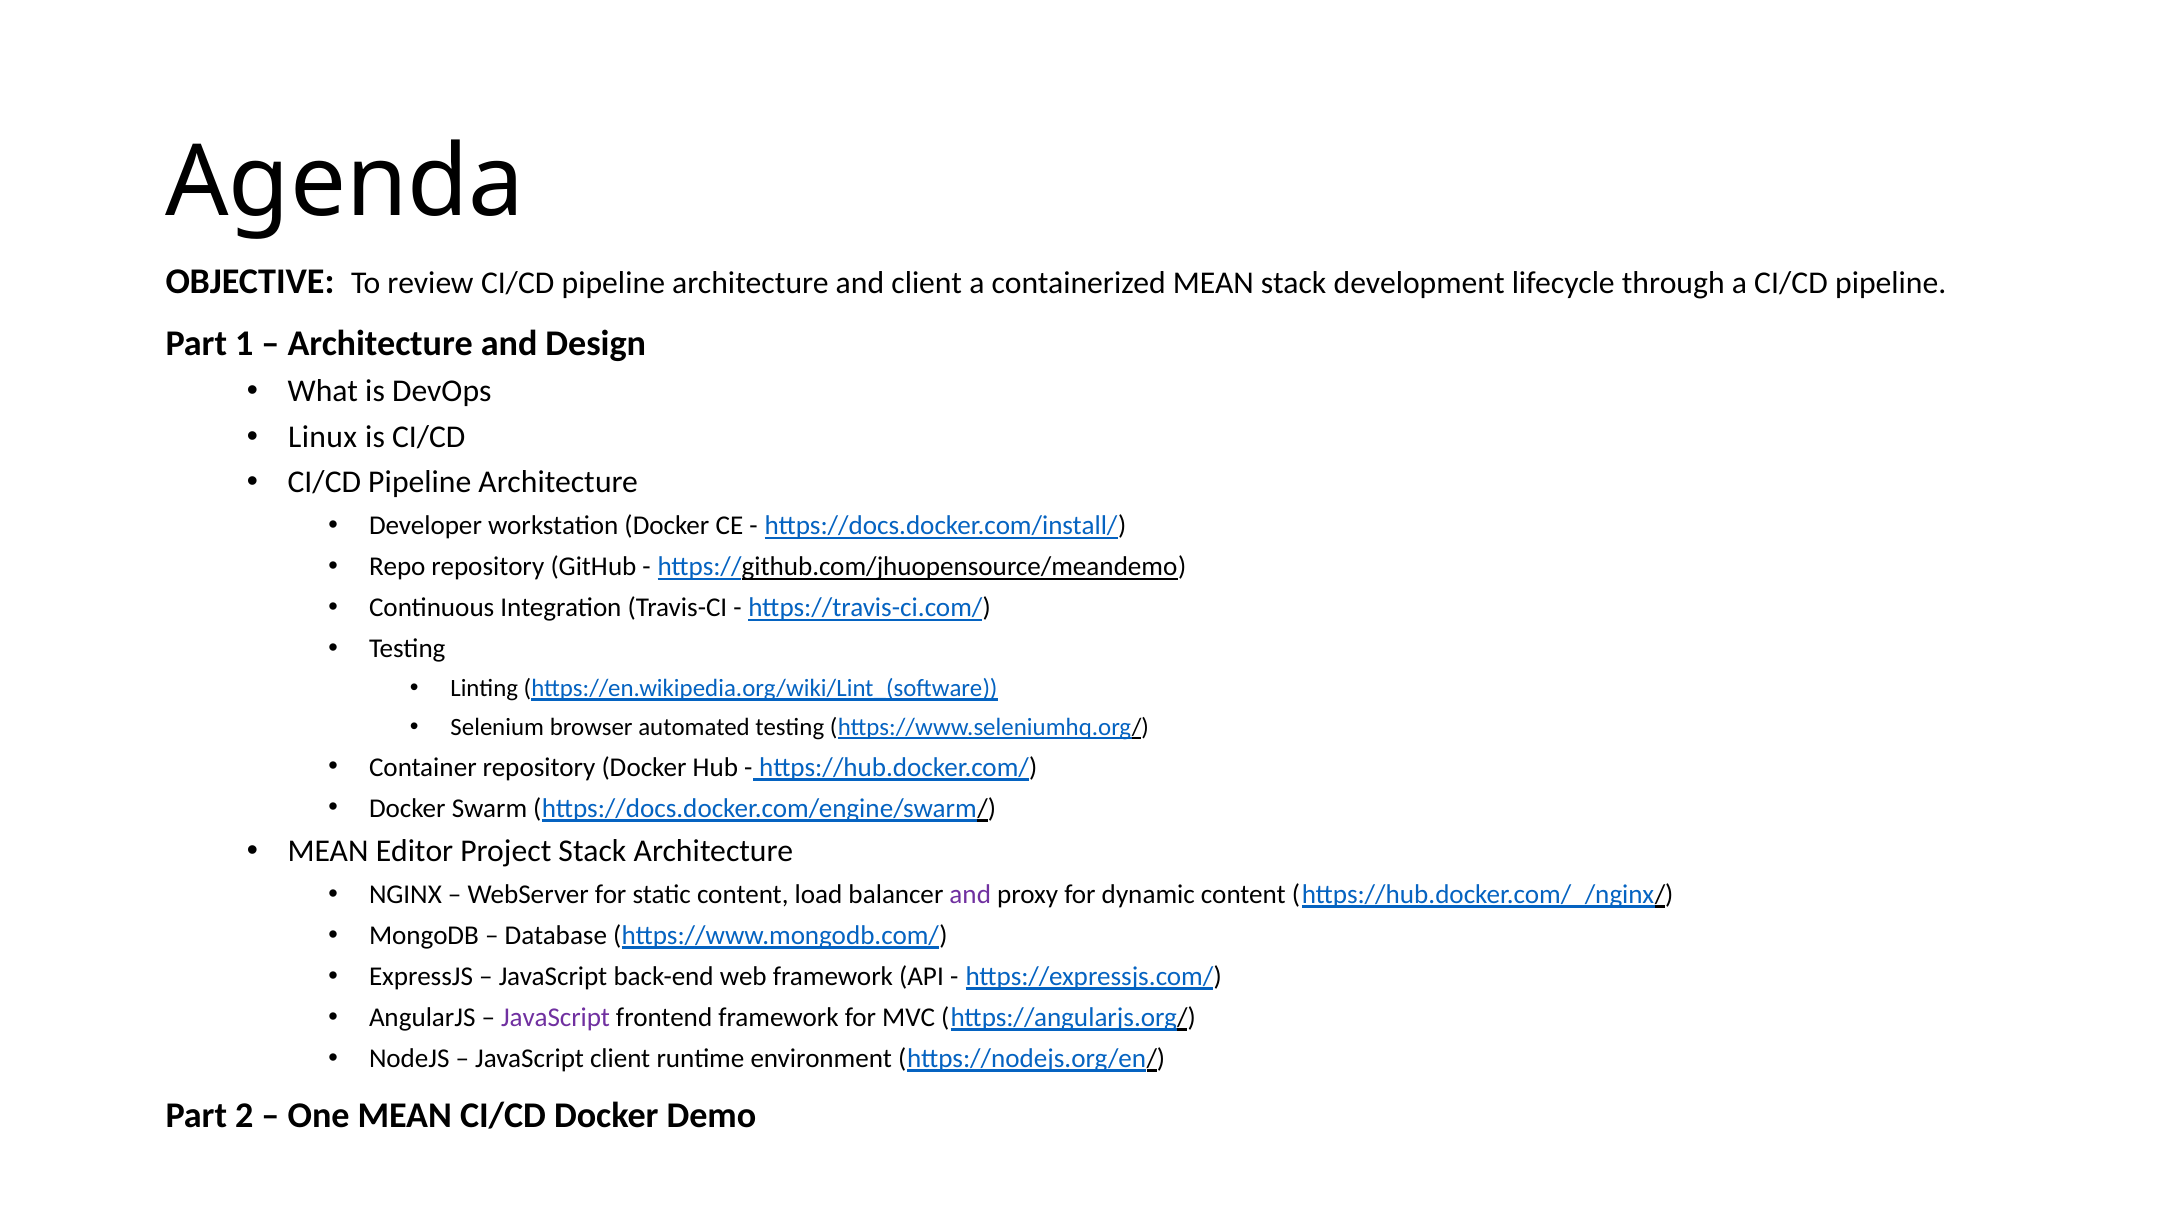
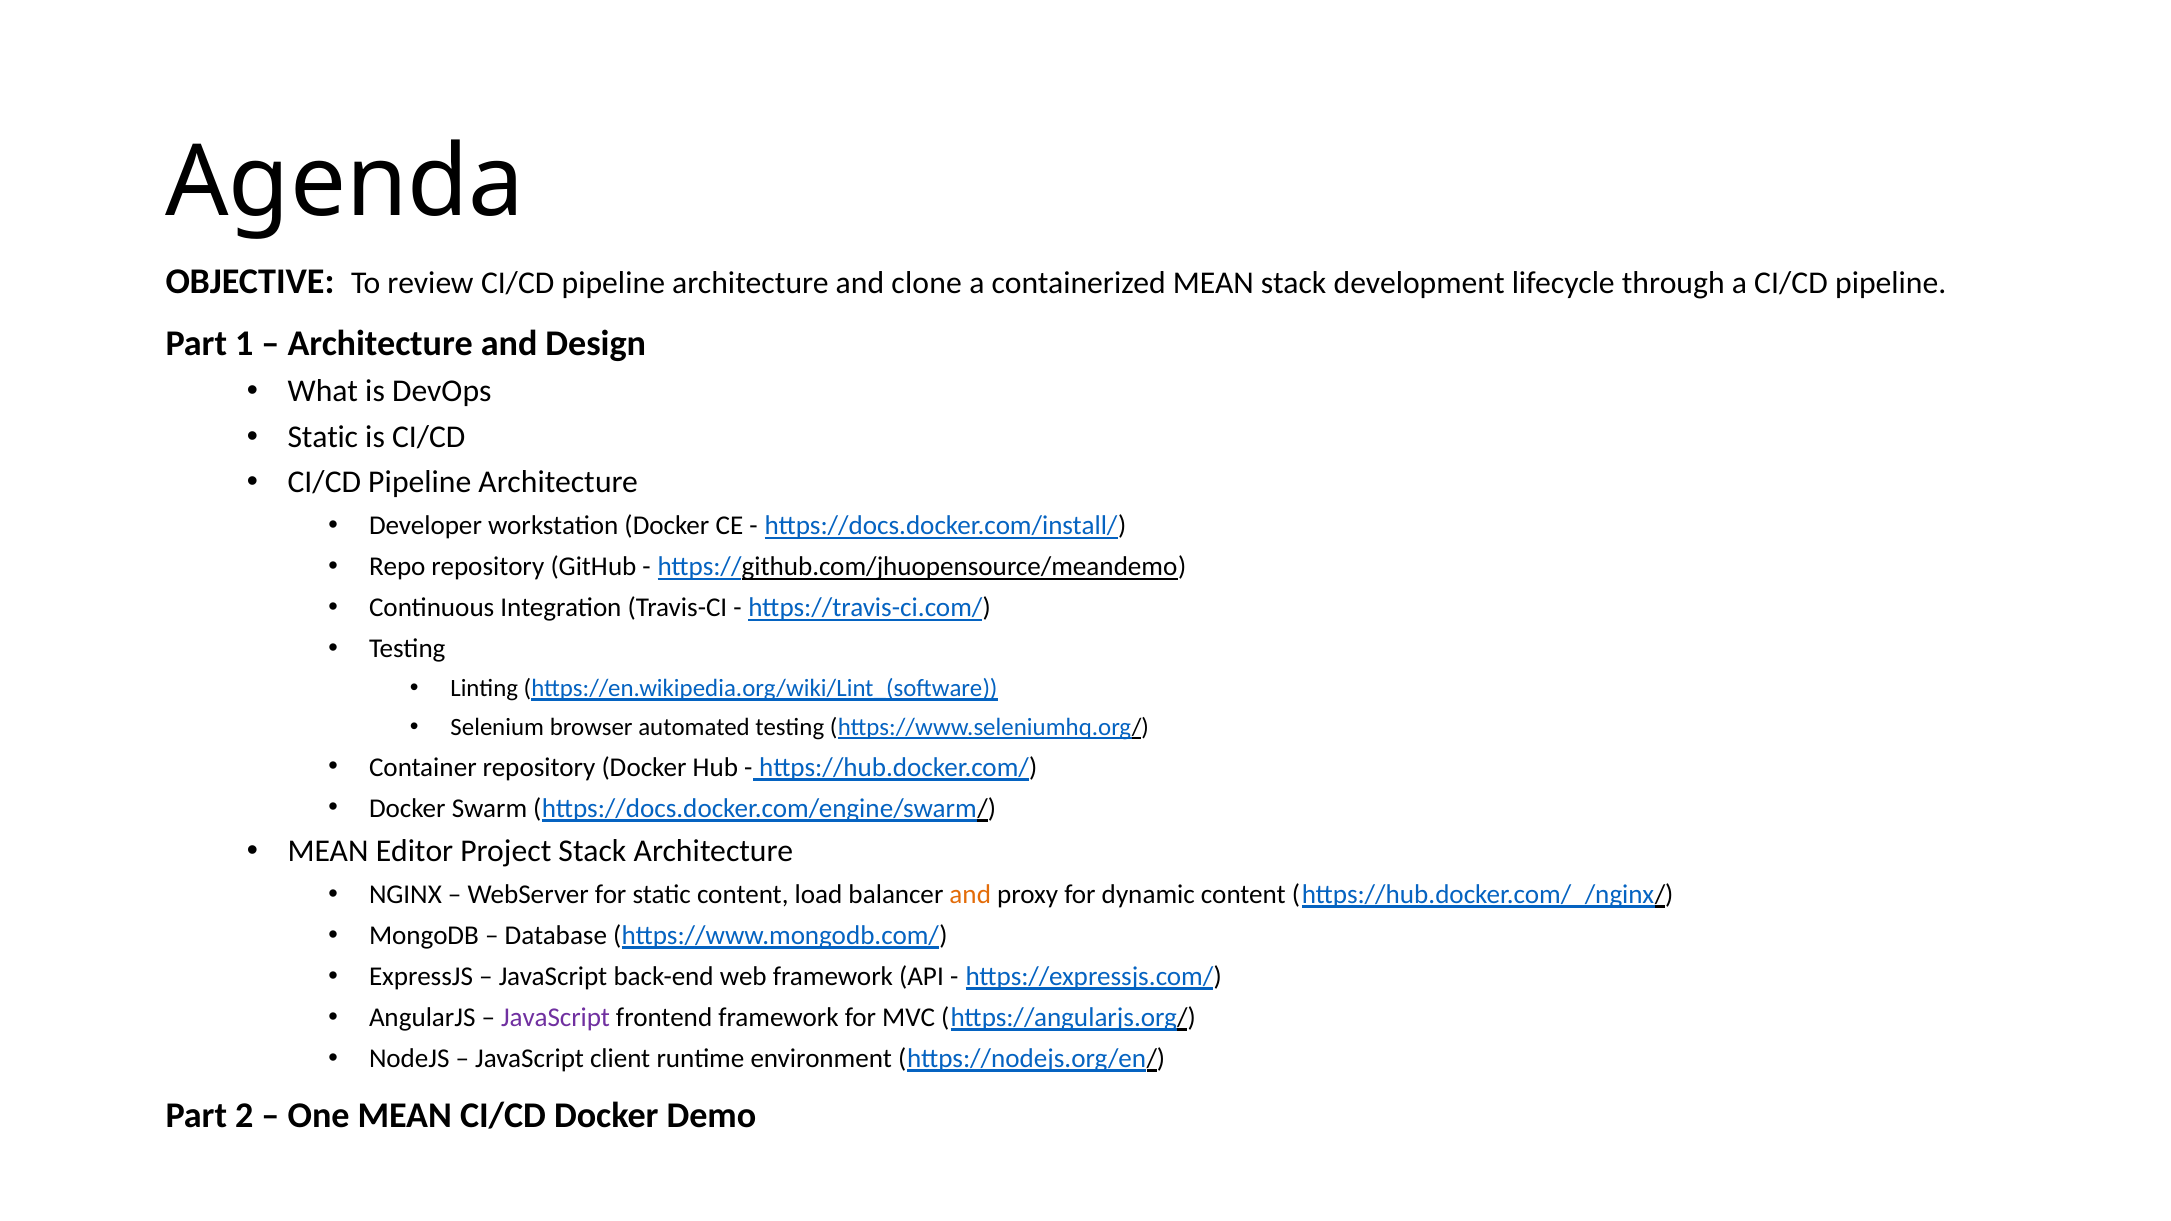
and client: client -> clone (927, 283)
Linux: Linux -> Static (323, 437)
and colour: purple -> orange (970, 895)
